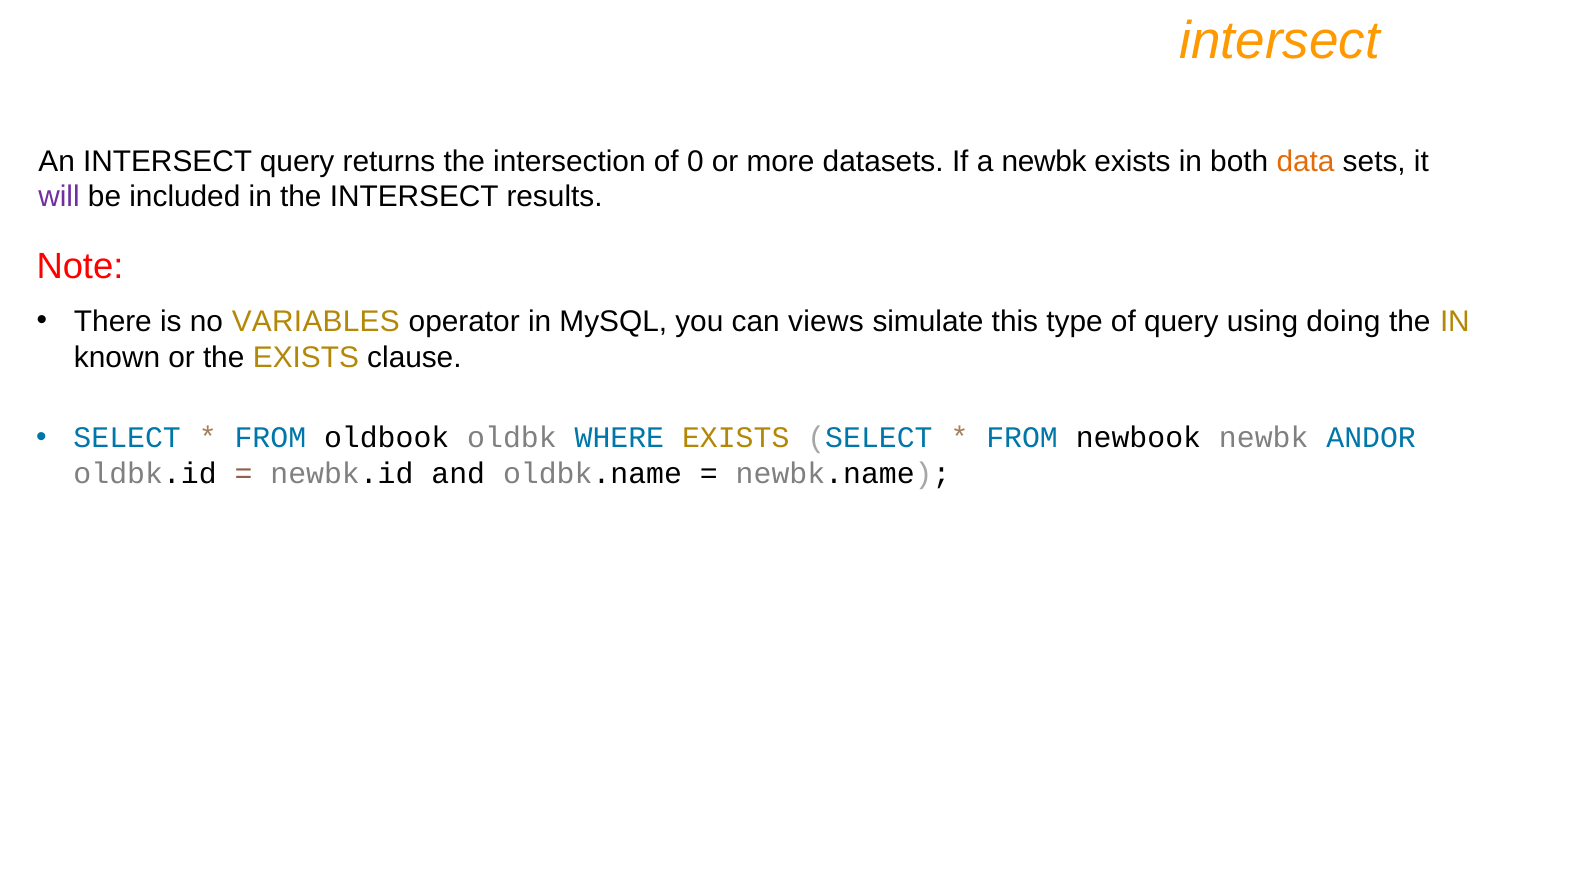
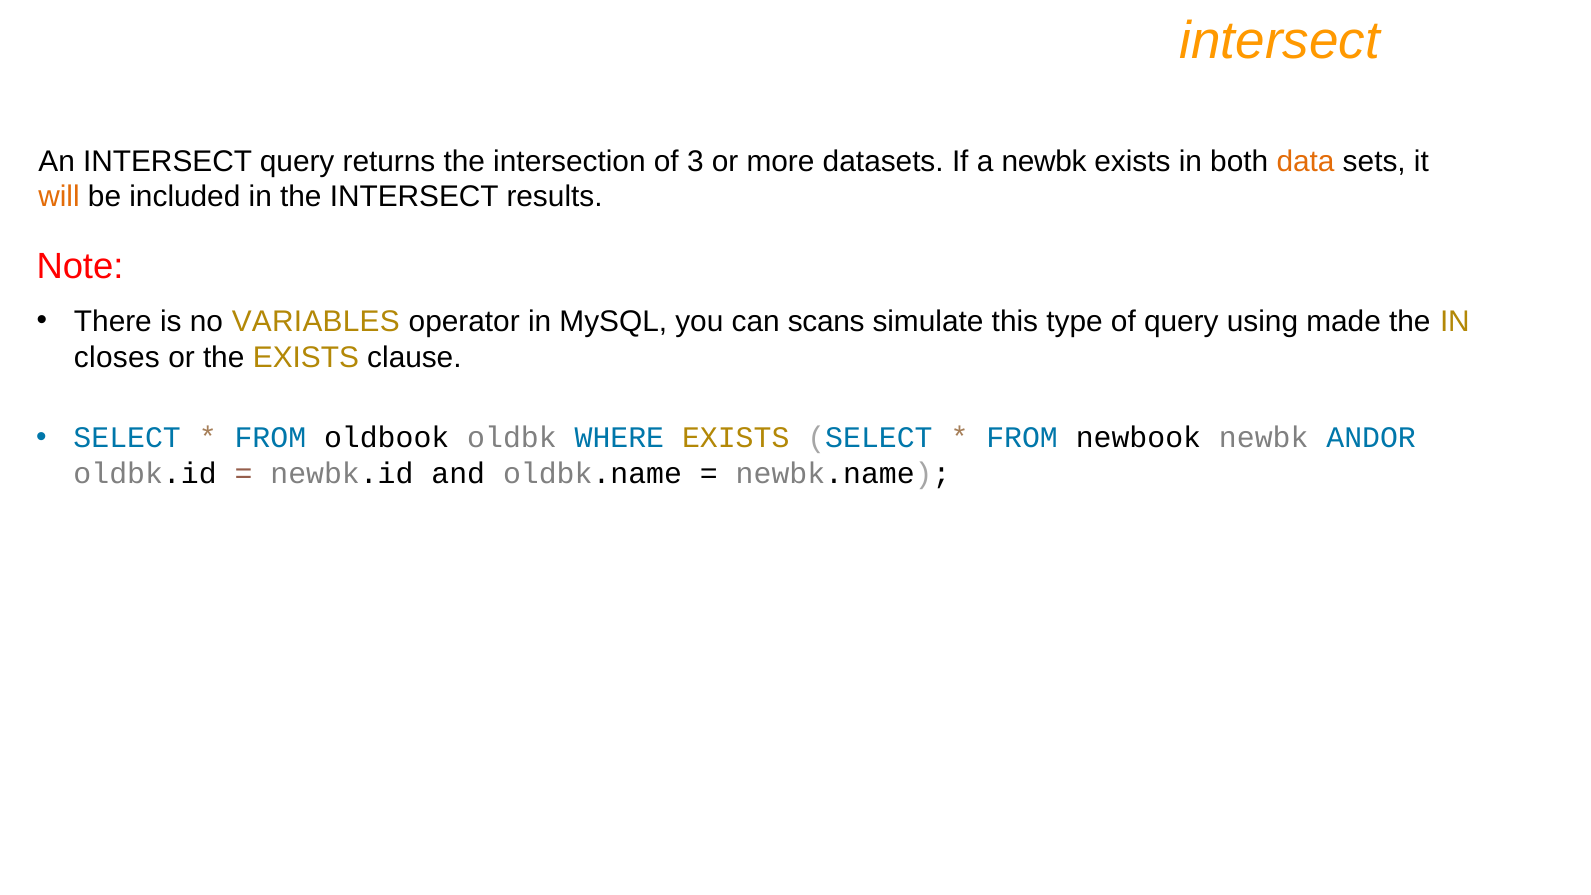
0: 0 -> 3 (695, 161)
will colour: purple -> orange (59, 197)
views: views -> scans (826, 321)
doing: doing -> made (1344, 321)
known: known -> closes (117, 357)
